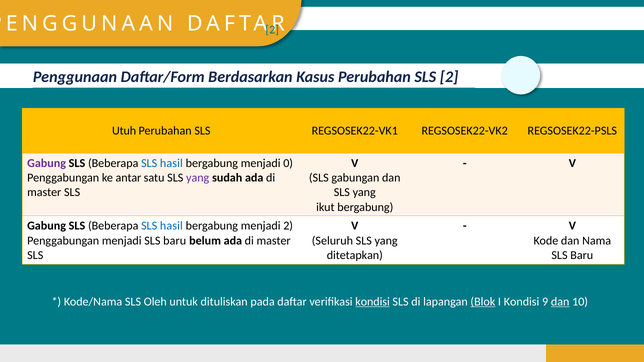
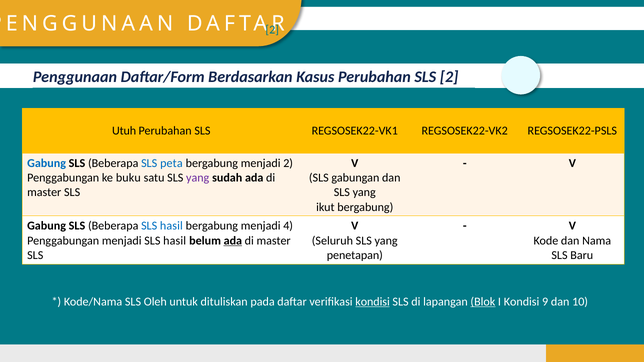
Gabung colour: purple -> blue (47, 163)
hasil: hasil -> peta (171, 163)
menjadi 0: 0 -> 2 (288, 163)
antar: antar -> buku (128, 178)
menjadi 2: 2 -> 4 (288, 226)
menjadi SLS baru: baru -> hasil (175, 241)
ada underline: none -> present (233, 241)
ditetapkan: ditetapkan -> penetapan (355, 255)
dan underline: present -> none (560, 302)
